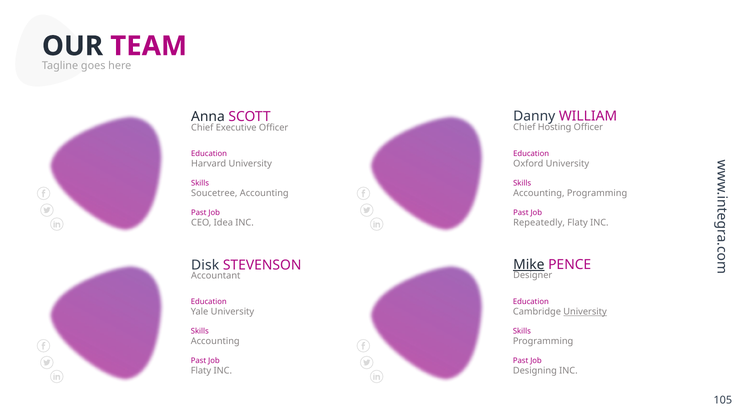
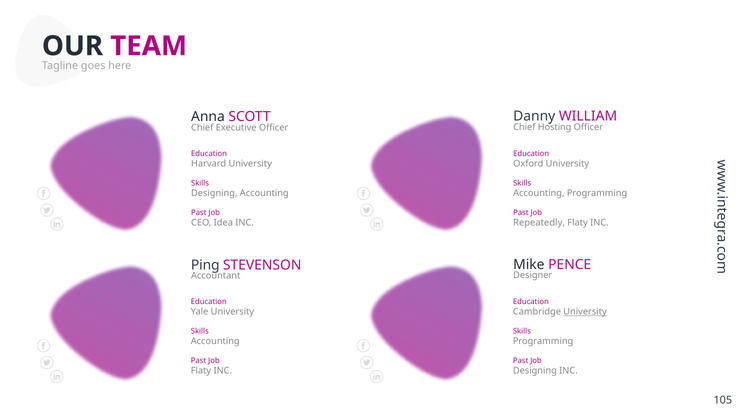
Soucetree: Soucetree -> Designing (214, 193)
Mike underline: present -> none (529, 265)
Disk: Disk -> Ping (205, 265)
